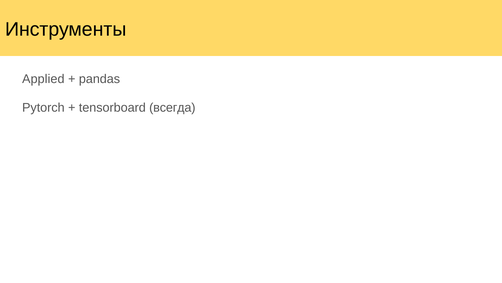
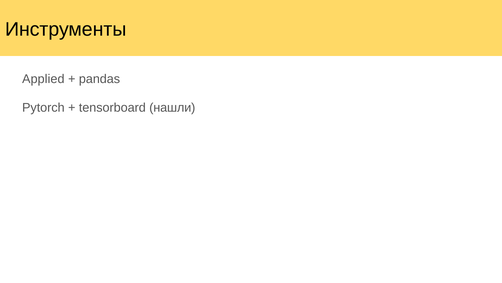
всегда: всегда -> нашли (172, 107)
